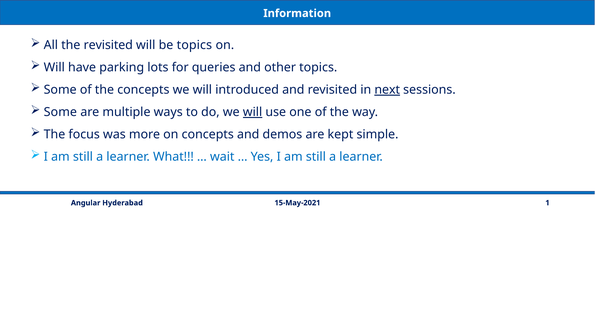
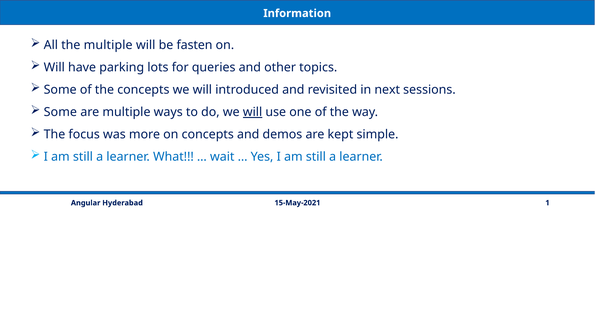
the revisited: revisited -> multiple (108, 45)
be topics: topics -> fasten (195, 45)
next underline: present -> none (387, 90)
